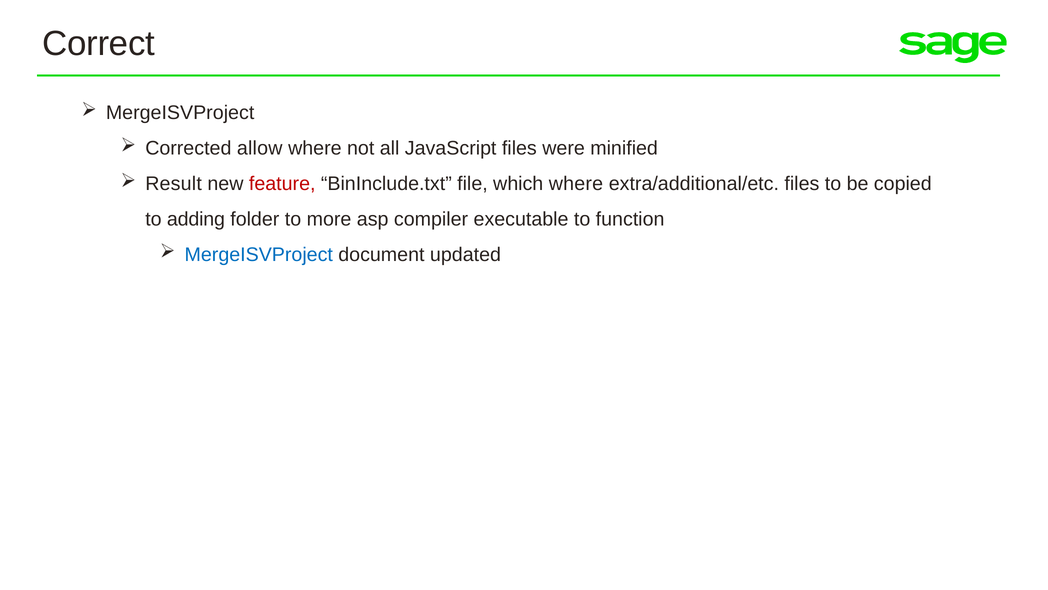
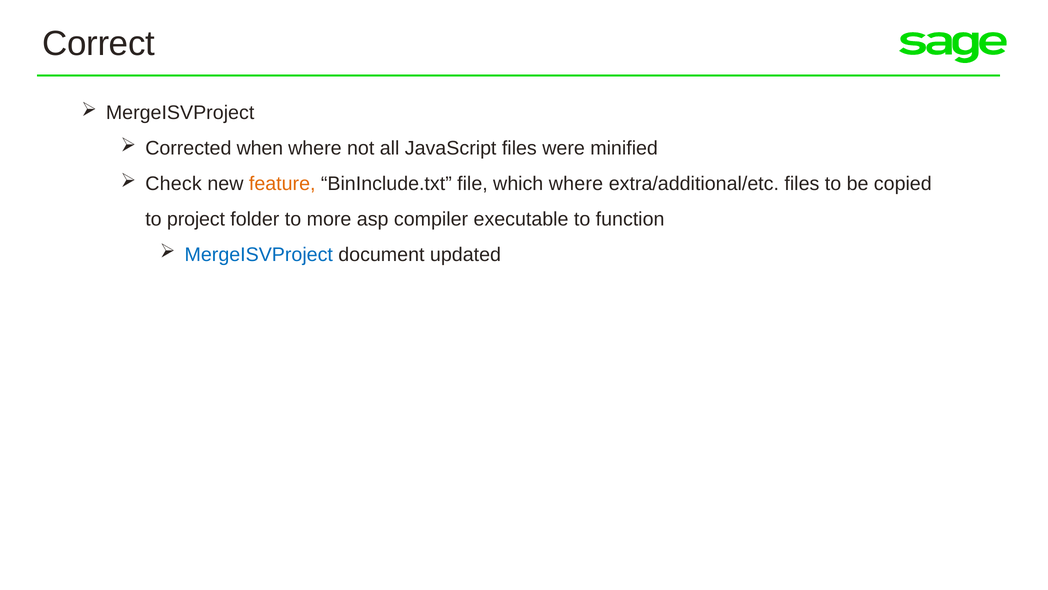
allow: allow -> when (260, 148)
Result: Result -> Check (174, 184)
feature colour: red -> orange (282, 184)
adding: adding -> project (196, 219)
